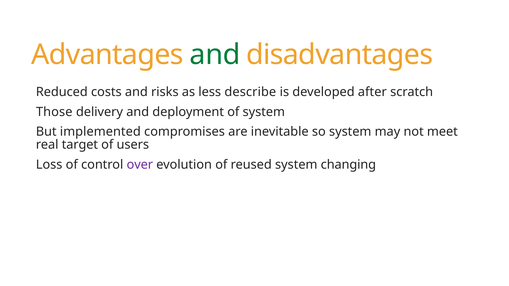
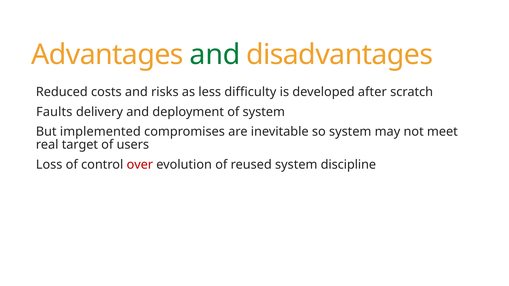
describe: describe -> difficulty (250, 92)
Those: Those -> Faults (54, 112)
over colour: purple -> red (140, 165)
changing: changing -> discipline (348, 165)
